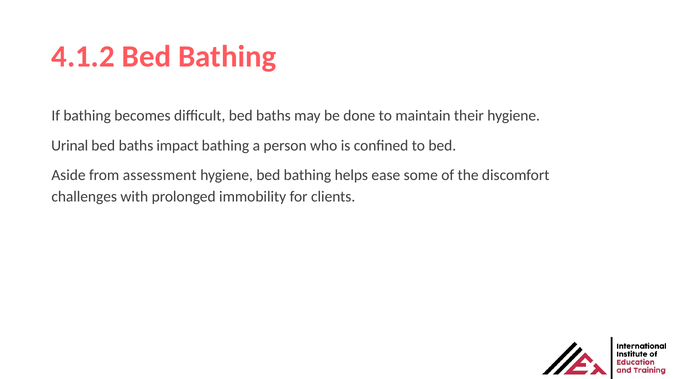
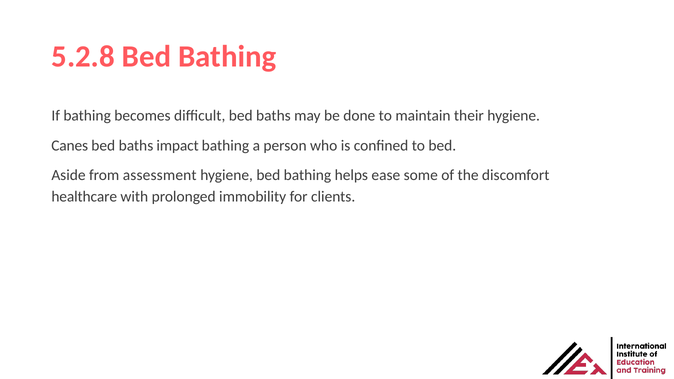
4.1.2: 4.1.2 -> 5.2.8 (83, 57)
Urinal: Urinal -> Canes (70, 145)
challenges: challenges -> healthcare (84, 197)
